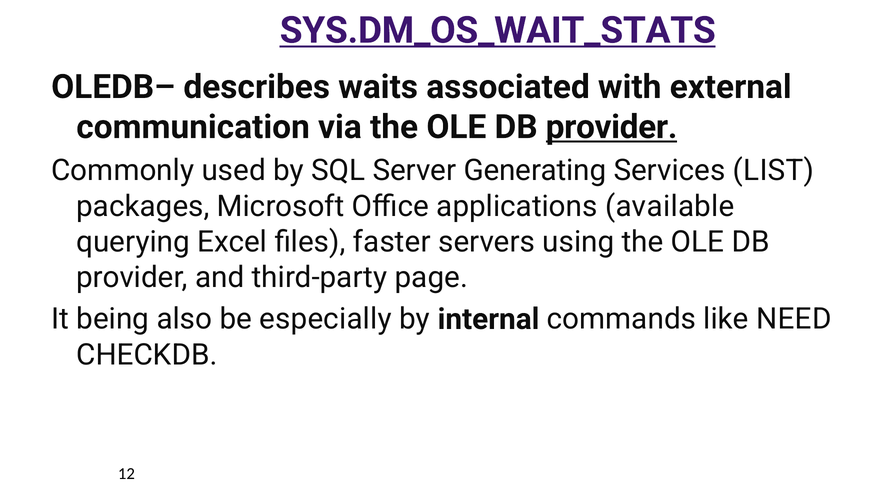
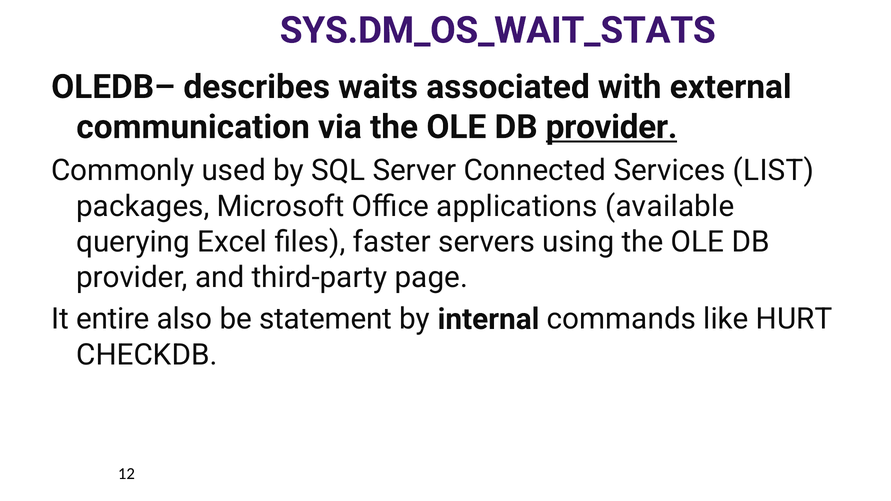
SYS.DM_OS_WAIT_STATS underline: present -> none (498, 30)
Generating: Generating -> Connected (535, 171)
being: being -> entire (113, 319)
especially: especially -> statement (326, 319)
NEED: NEED -> HURT (794, 319)
